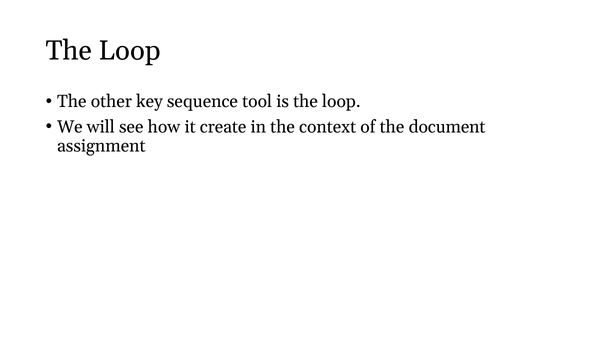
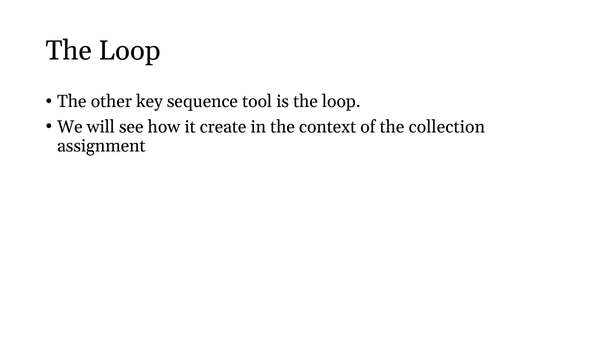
document: document -> collection (447, 127)
